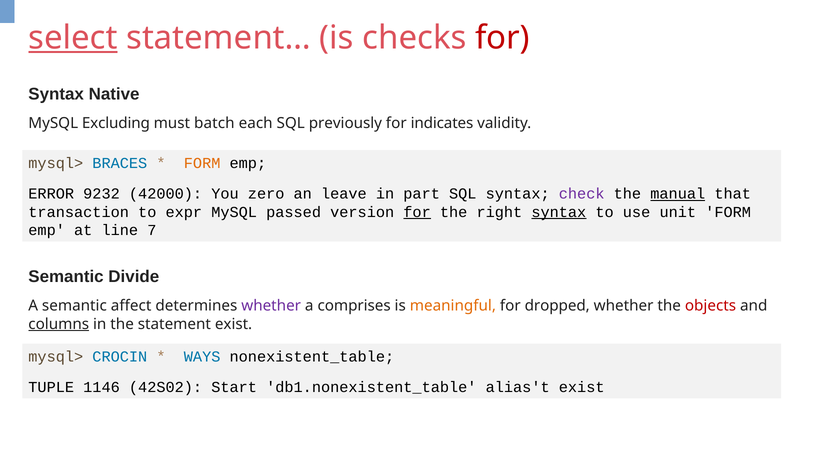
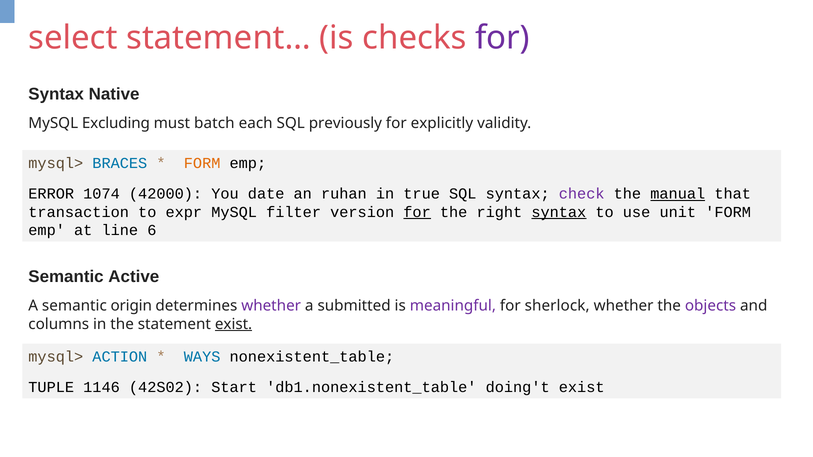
select underline: present -> none (73, 38)
for colour: red -> purple (502, 38)
indicates: indicates -> explicitly (442, 124)
9232: 9232 -> 1074 (102, 194)
zero: zero -> date (266, 194)
leave: leave -> ruhan (344, 194)
part: part -> true (422, 194)
passed: passed -> filter (294, 212)
7: 7 -> 6 (152, 230)
Divide: Divide -> Active (134, 277)
affect: affect -> origin (131, 306)
comprises: comprises -> submitted (354, 306)
meaningful colour: orange -> purple (453, 306)
dropped: dropped -> sherlock (557, 306)
objects colour: red -> purple (711, 306)
columns underline: present -> none (59, 324)
exist underline: none -> present (234, 324)
CROCIN: CROCIN -> ACTION (120, 357)
alias't: alias't -> doing't (518, 388)
